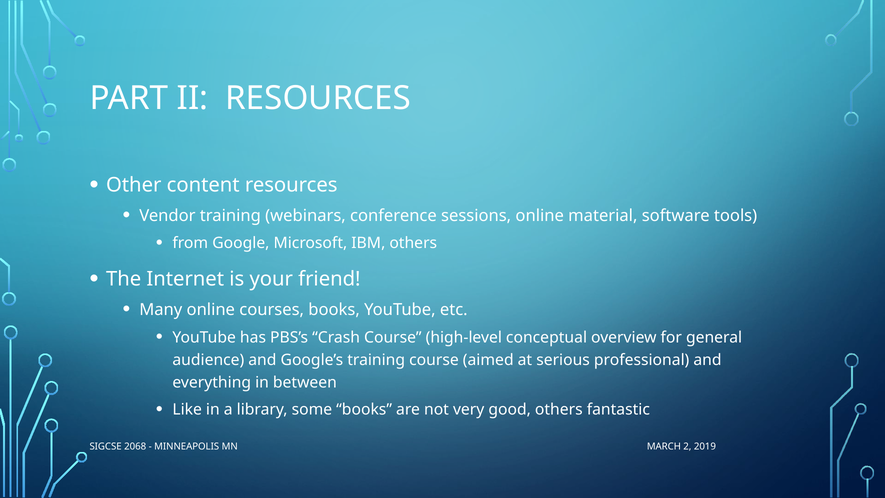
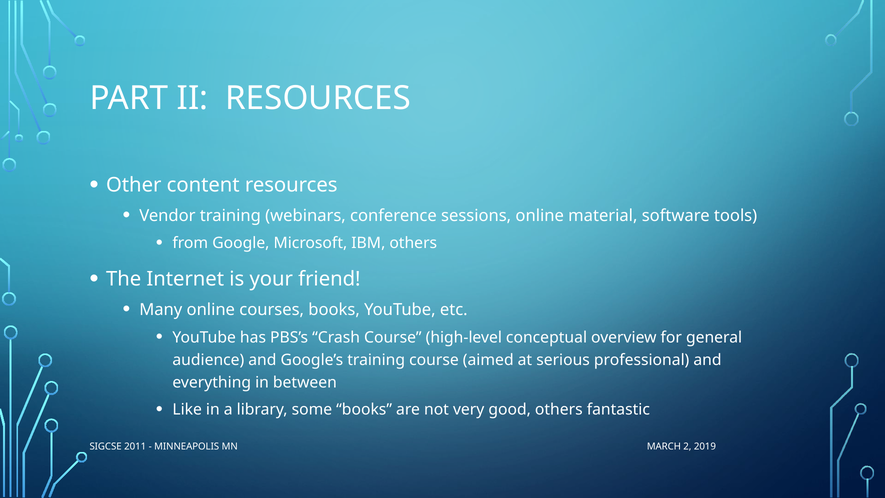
2068: 2068 -> 2011 (135, 446)
